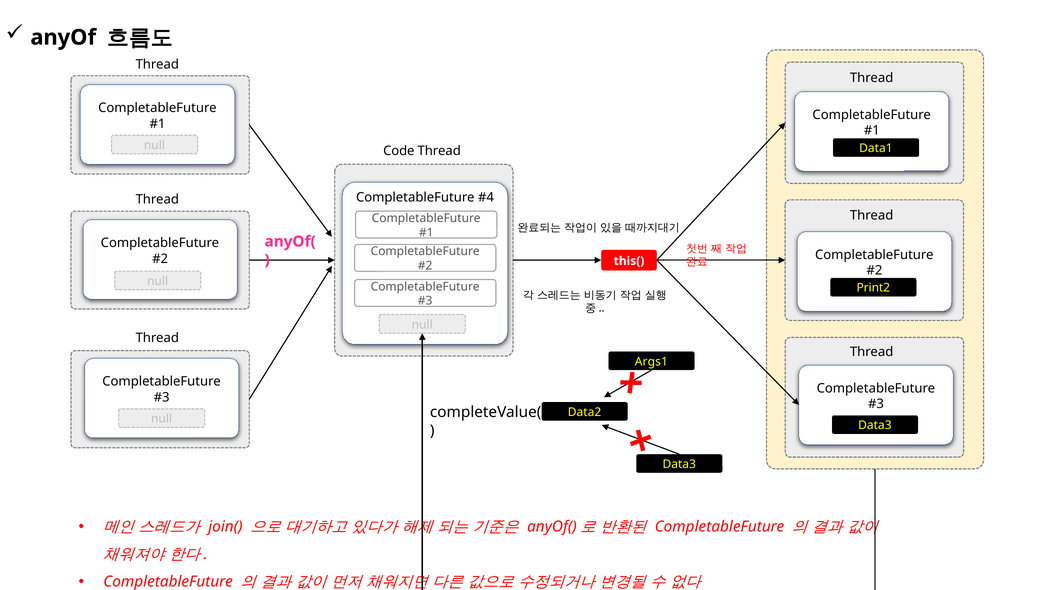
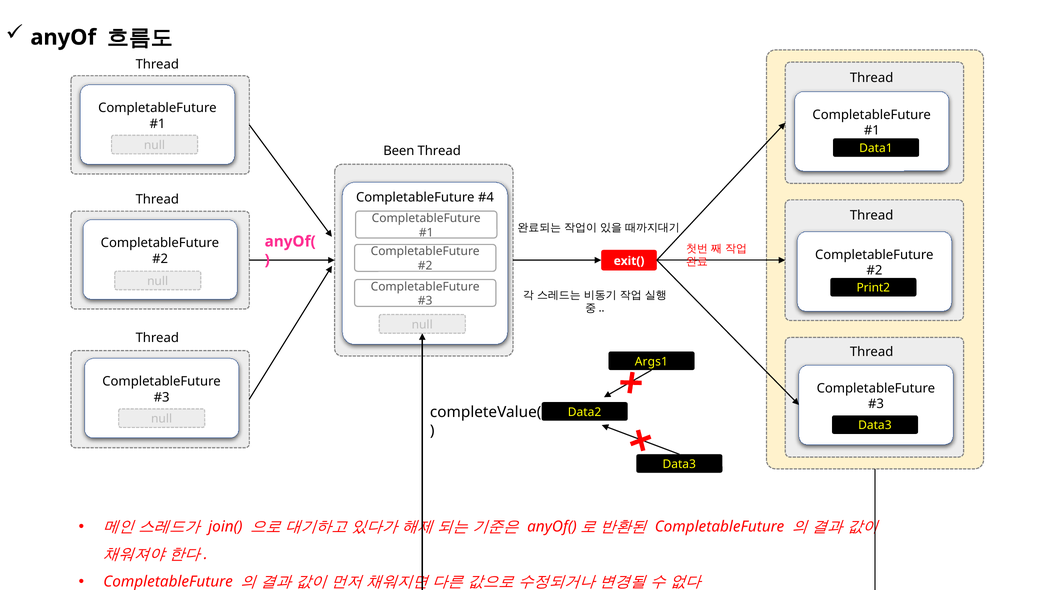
Code: Code -> Been (399, 151)
this(: this( -> exit( (629, 261)
